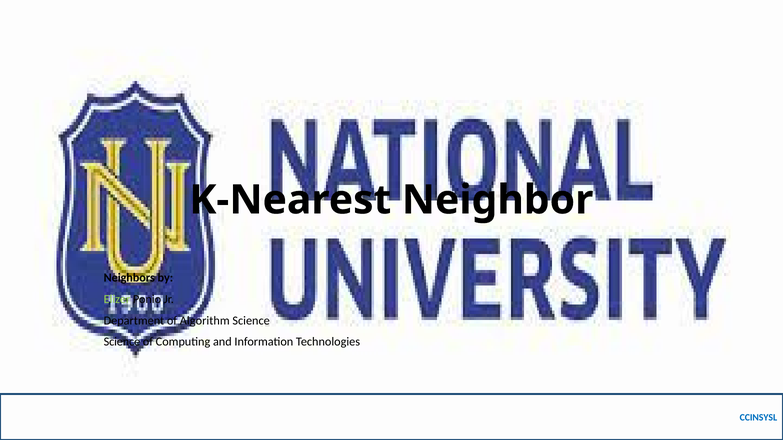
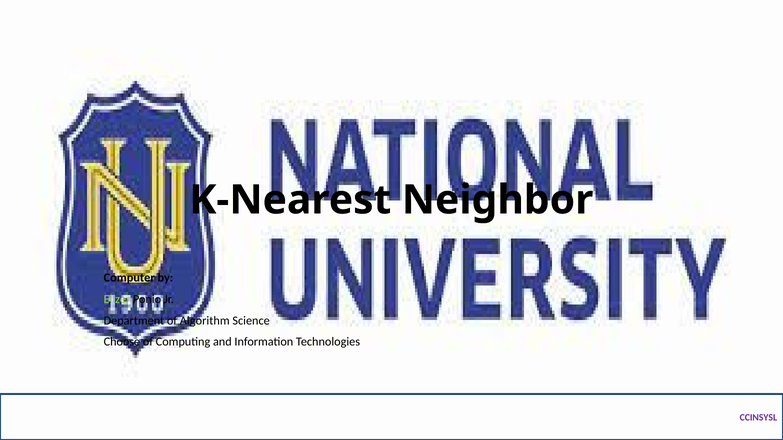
Neighbors: Neighbors -> Computer (129, 278)
Science: Science -> Choose (122, 342)
CCINSYSL colour: blue -> purple (758, 418)
